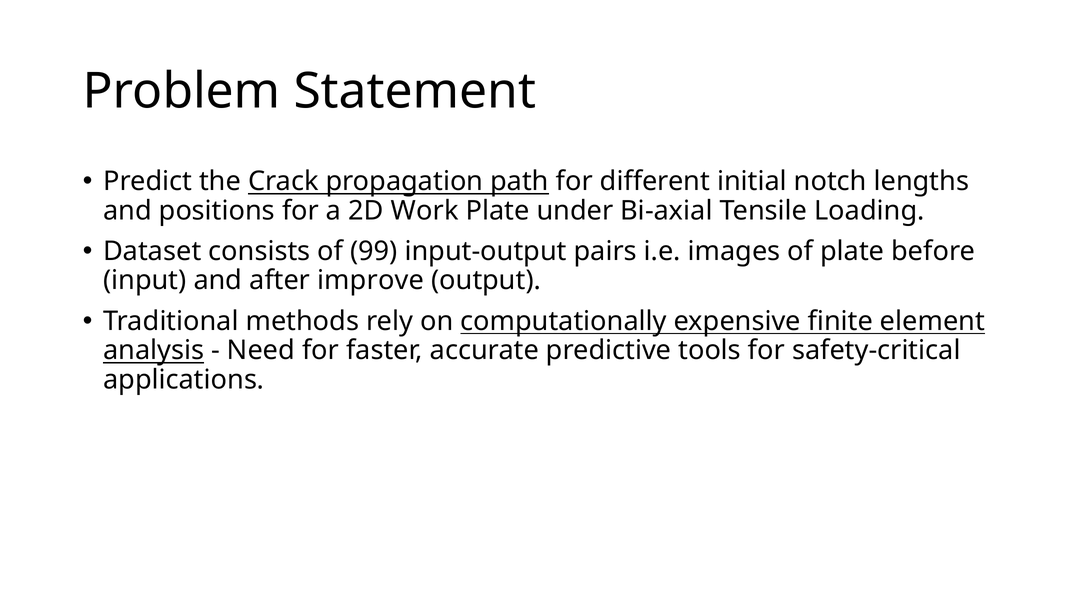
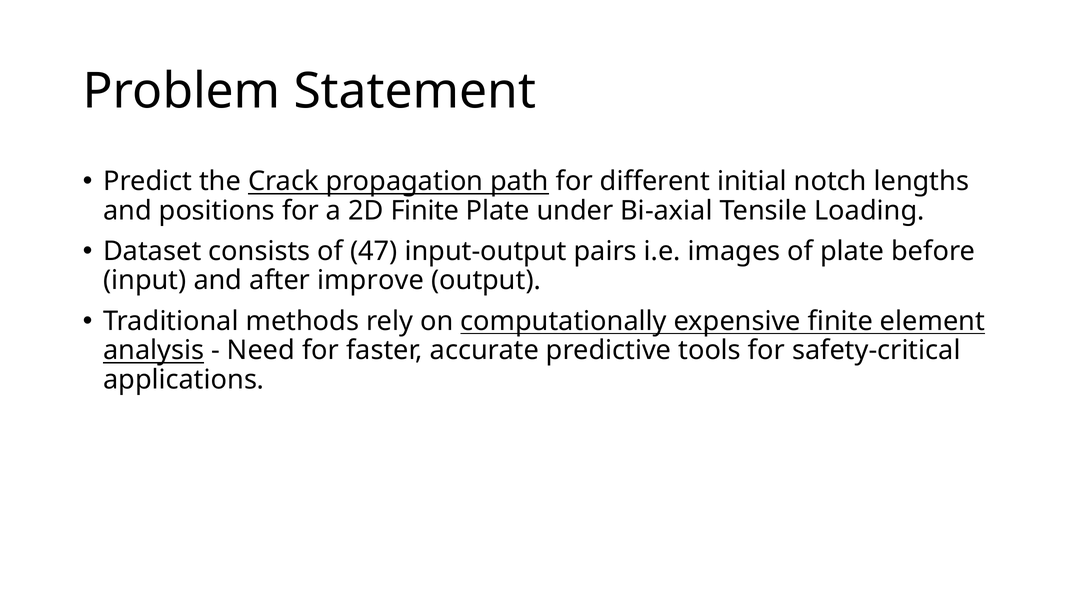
2D Work: Work -> Finite (425, 211)
99: 99 -> 47 (374, 251)
